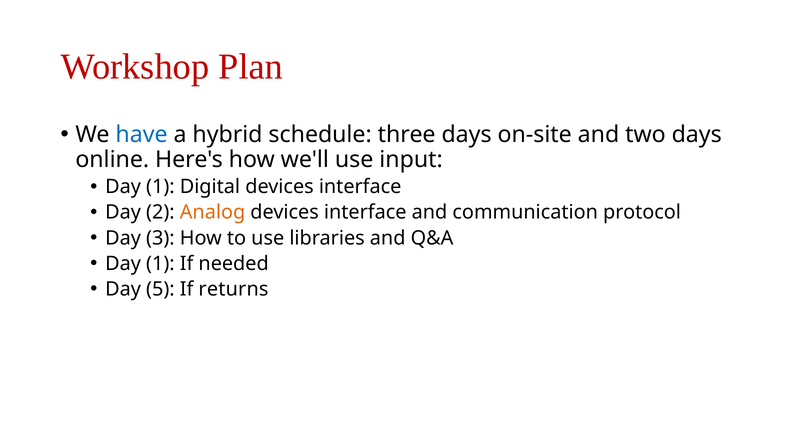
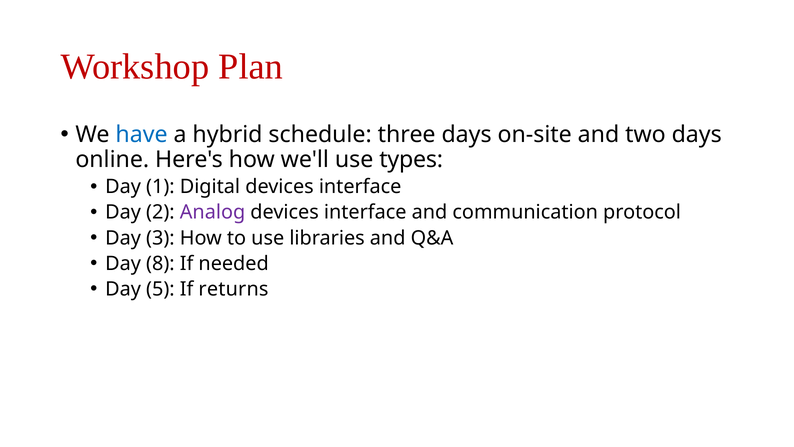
input: input -> types (411, 159)
Analog colour: orange -> purple (213, 212)
1: 1 -> 8 (160, 263)
